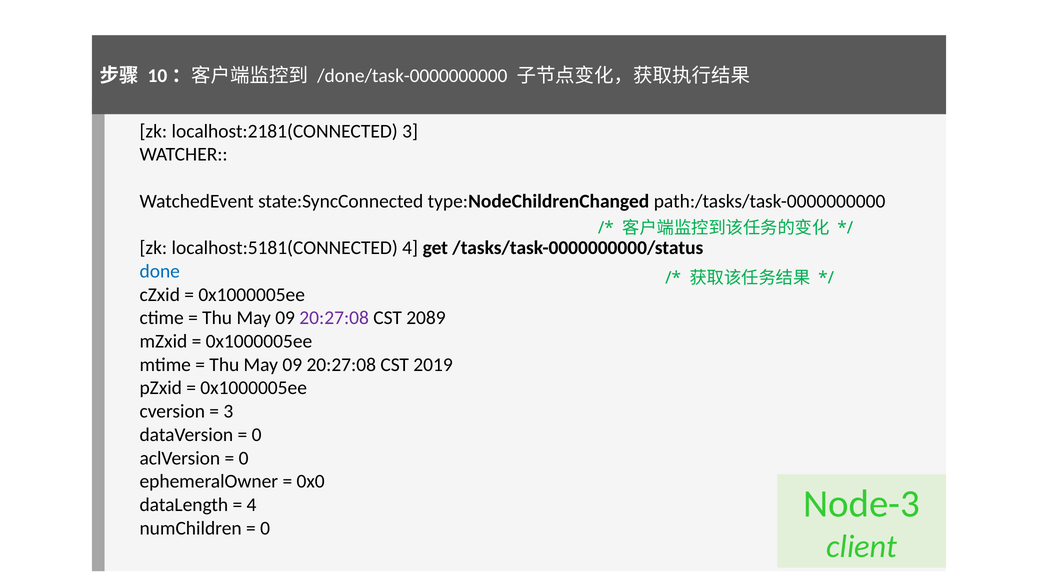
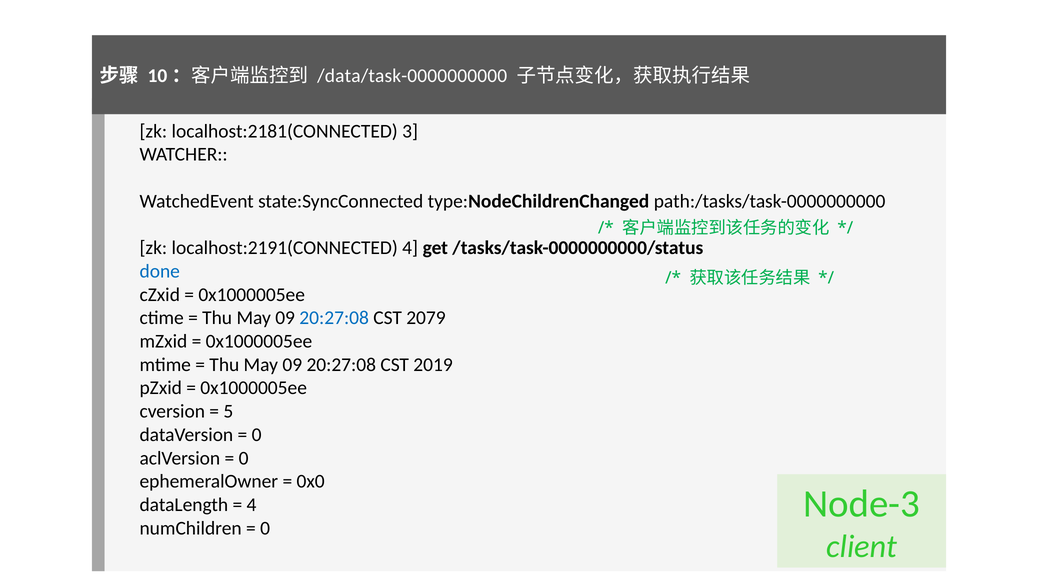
/done/task-0000000000: /done/task-0000000000 -> /data/task-0000000000 (412, 76)
localhost:5181(CONNECTED: localhost:5181(CONNECTED -> localhost:2191(CONNECTED (285, 248)
20:27:08 colour: purple -> blue (334, 318)
2089: 2089 -> 2079 (426, 318)
3: 3 -> 5 (228, 411)
